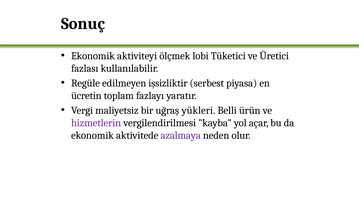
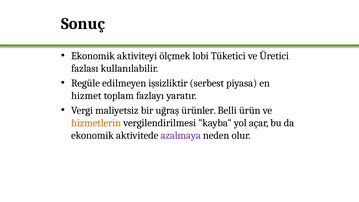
ücretin: ücretin -> hizmet (86, 96)
yükleri: yükleri -> ürünler (199, 110)
hizmetlerin colour: purple -> orange (96, 123)
